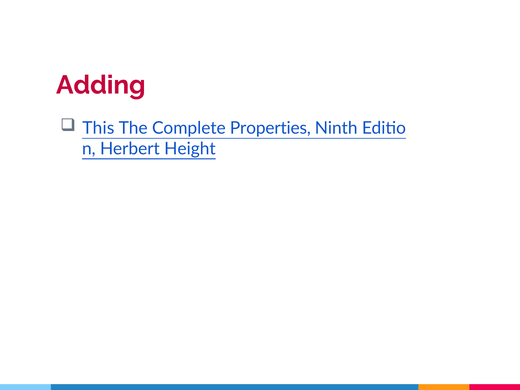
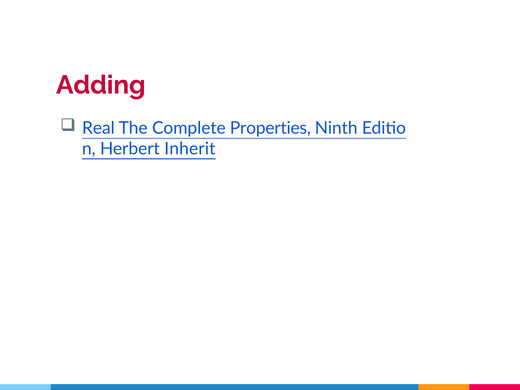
This: This -> Real (98, 128)
Height: Height -> Inherit (190, 149)
